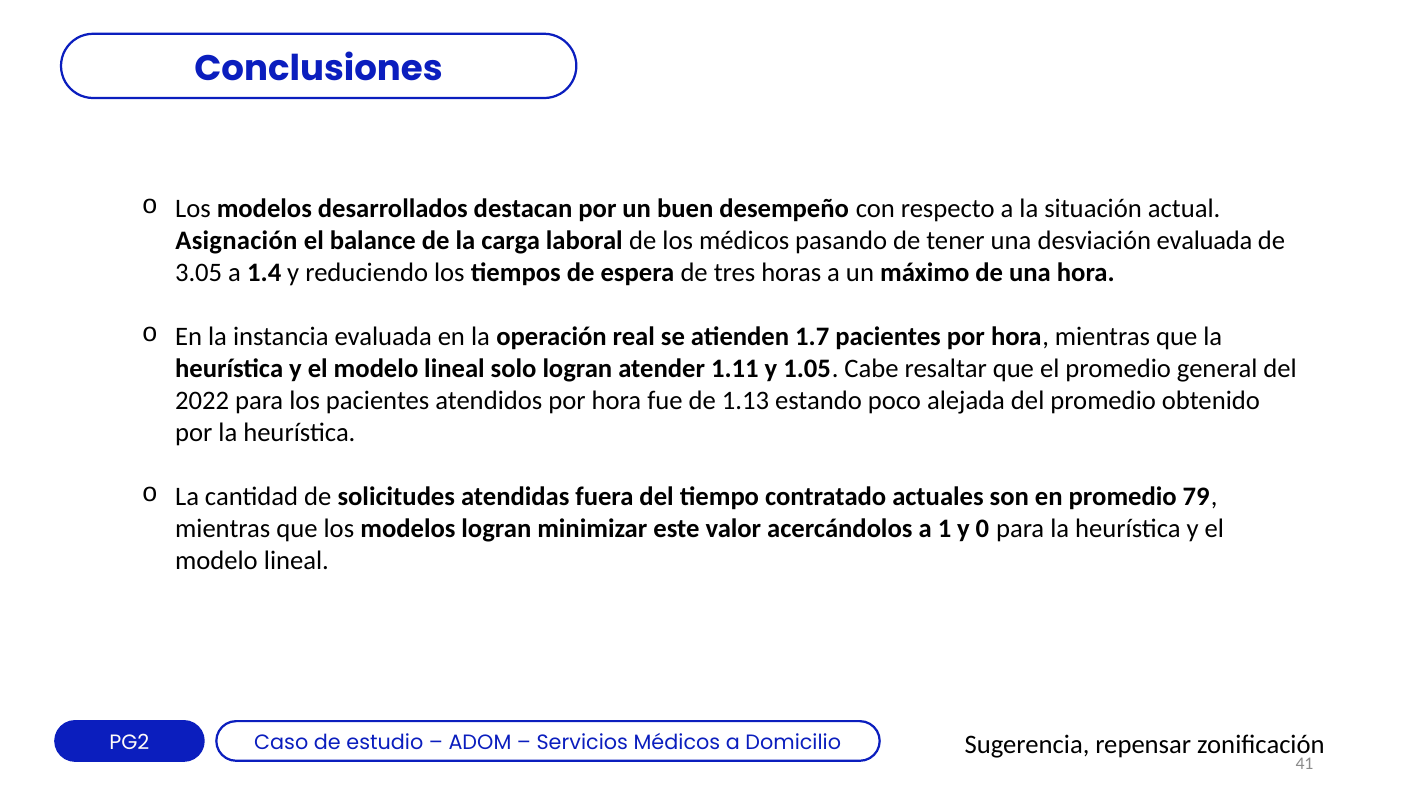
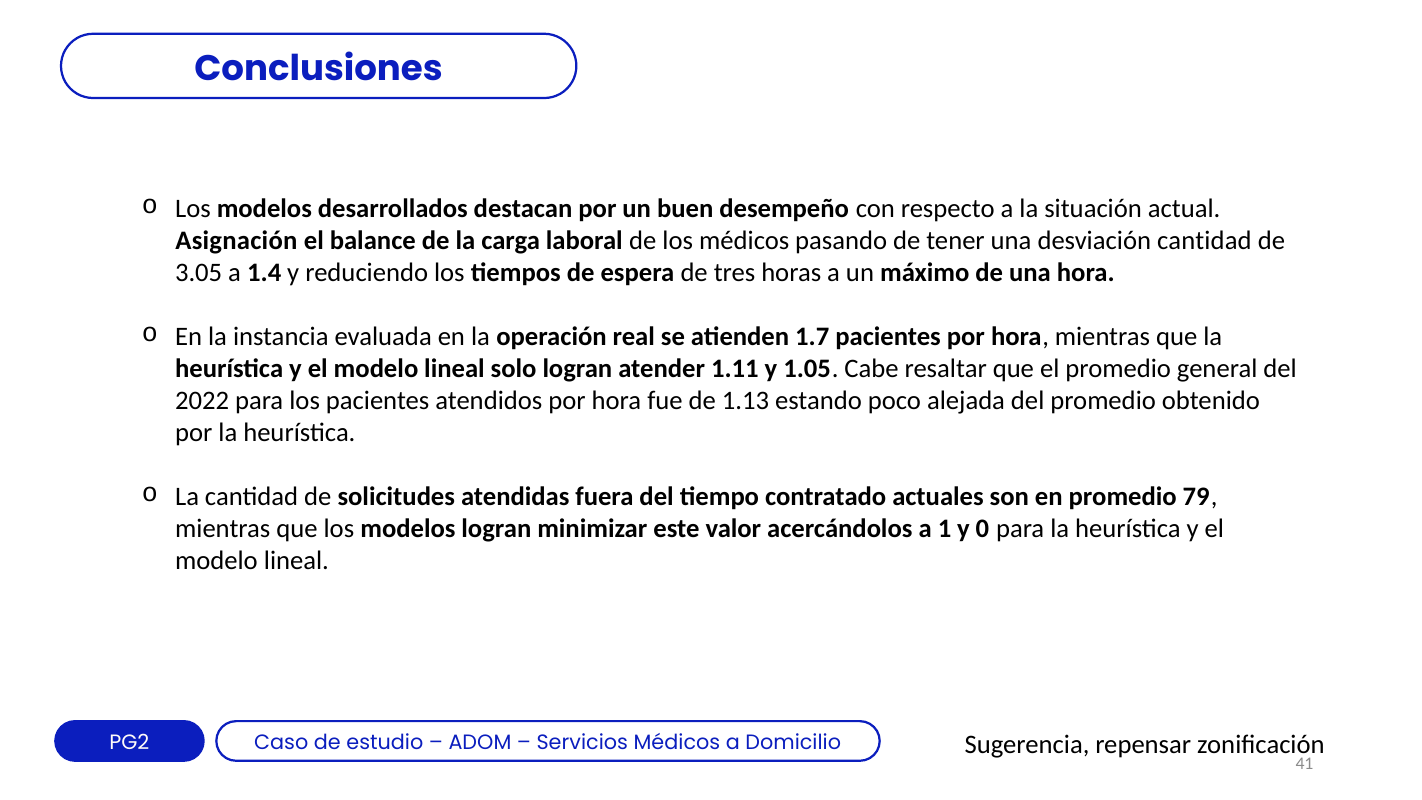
desviación evaluada: evaluada -> cantidad (1204, 240)
